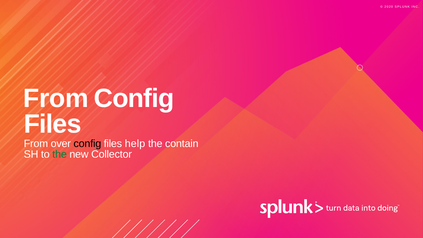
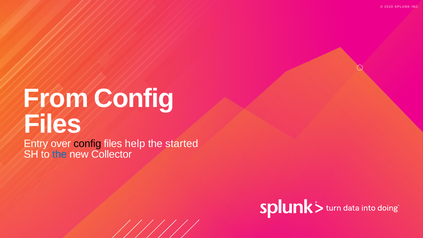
From: From -> Entry (36, 144)
contain: contain -> started (182, 144)
the colour: green -> blue (60, 154)
